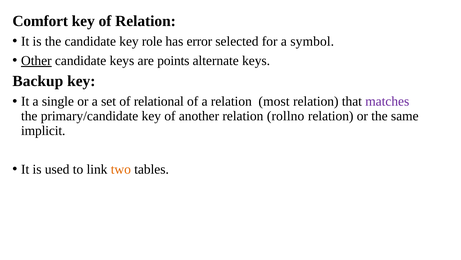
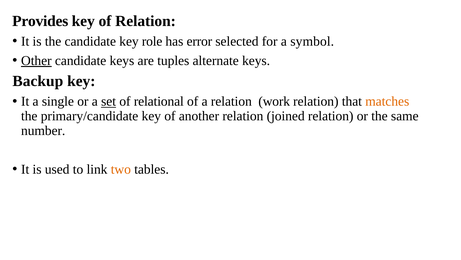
Comfort: Comfort -> Provides (40, 21)
points: points -> tuples (173, 61)
set underline: none -> present (109, 101)
most: most -> work (274, 101)
matches colour: purple -> orange (387, 101)
rollno: rollno -> joined (286, 116)
implicit: implicit -> number (43, 130)
